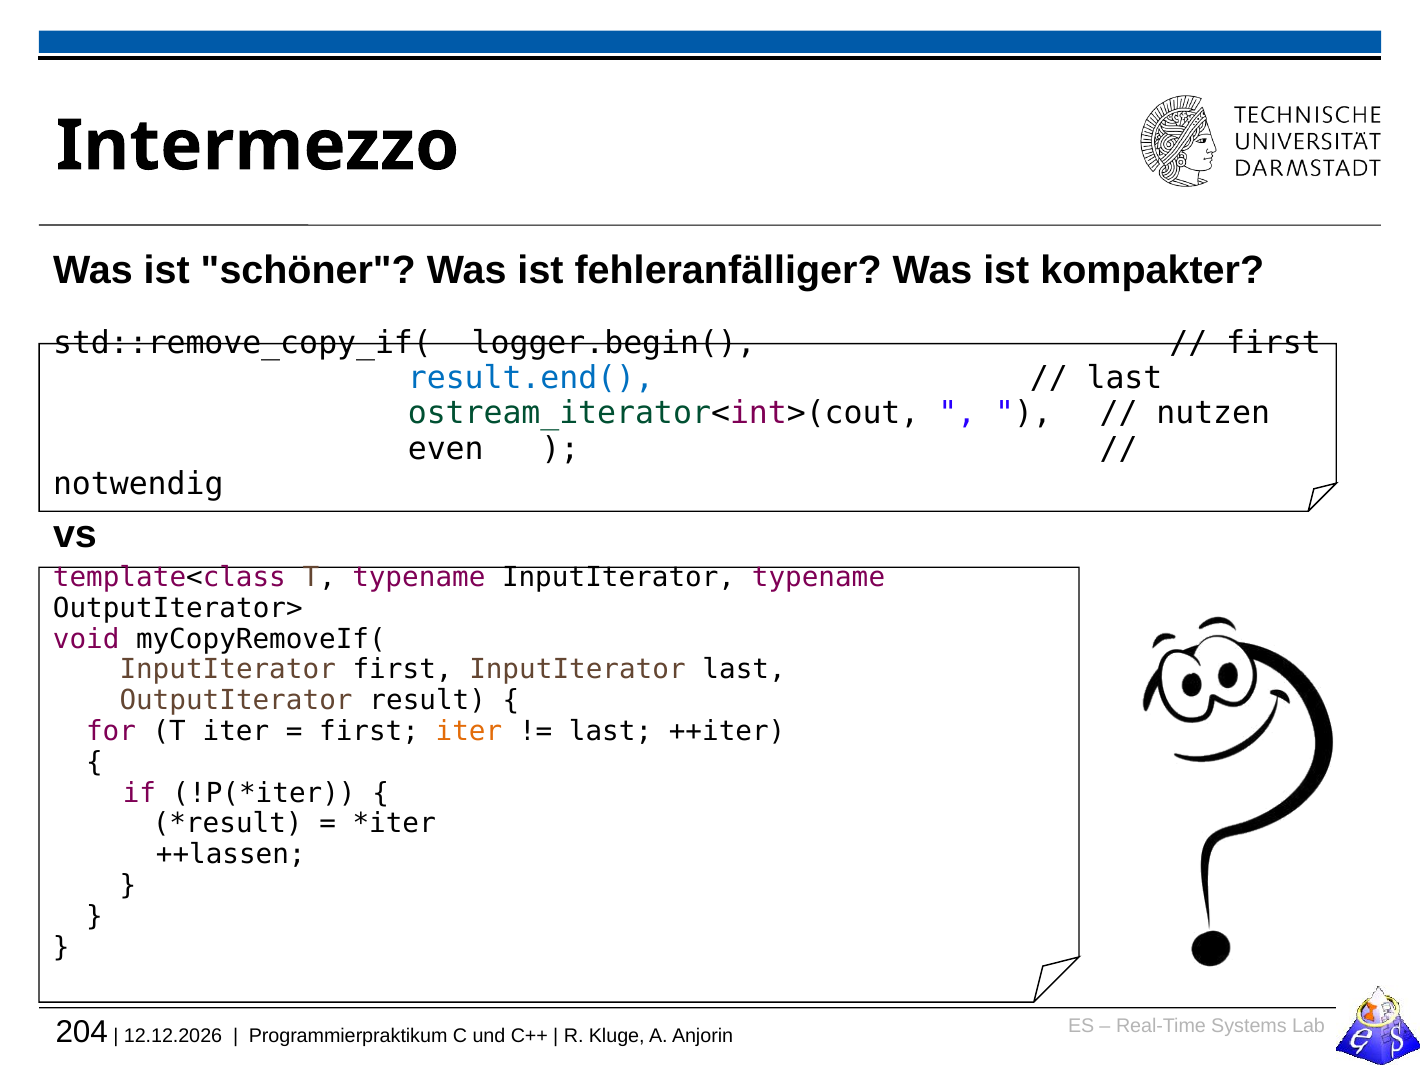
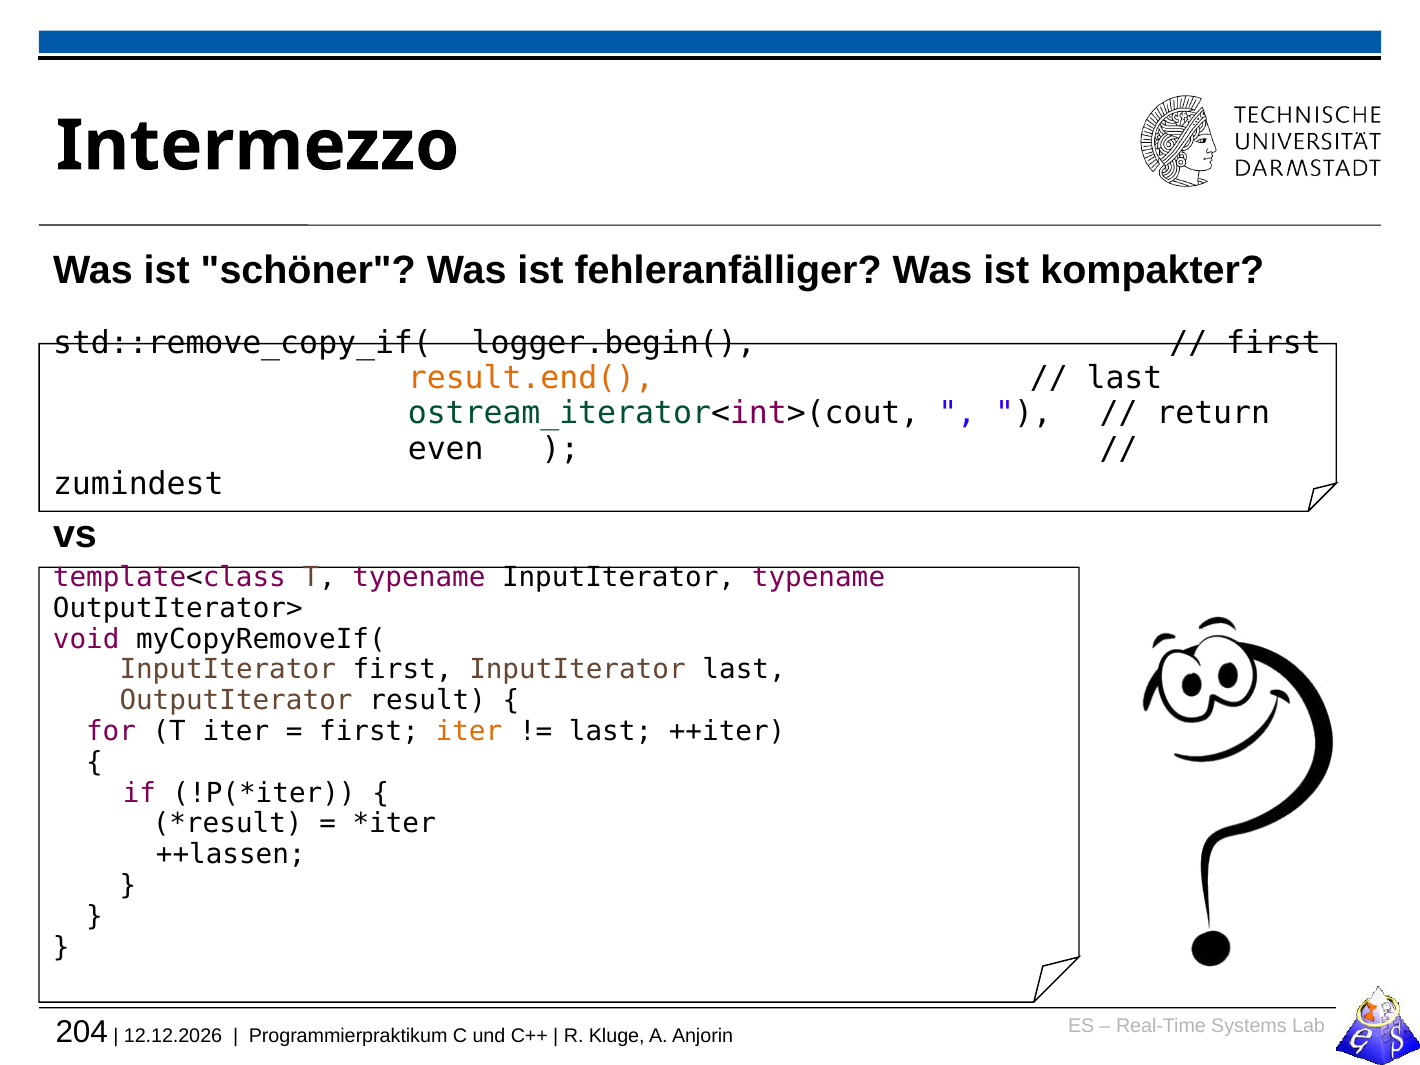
result.end( colour: blue -> orange (531, 378)
nutzen: nutzen -> return (1213, 414)
notwendig: notwendig -> zumindest (138, 484)
